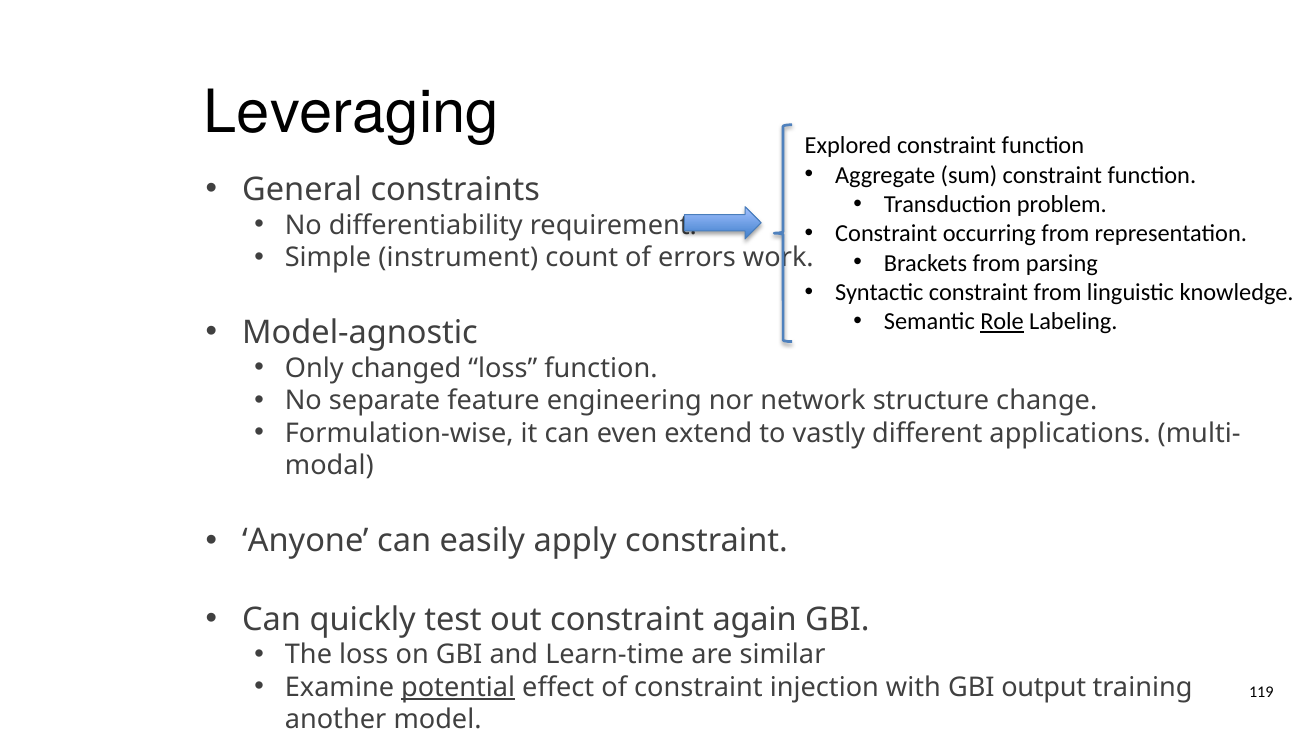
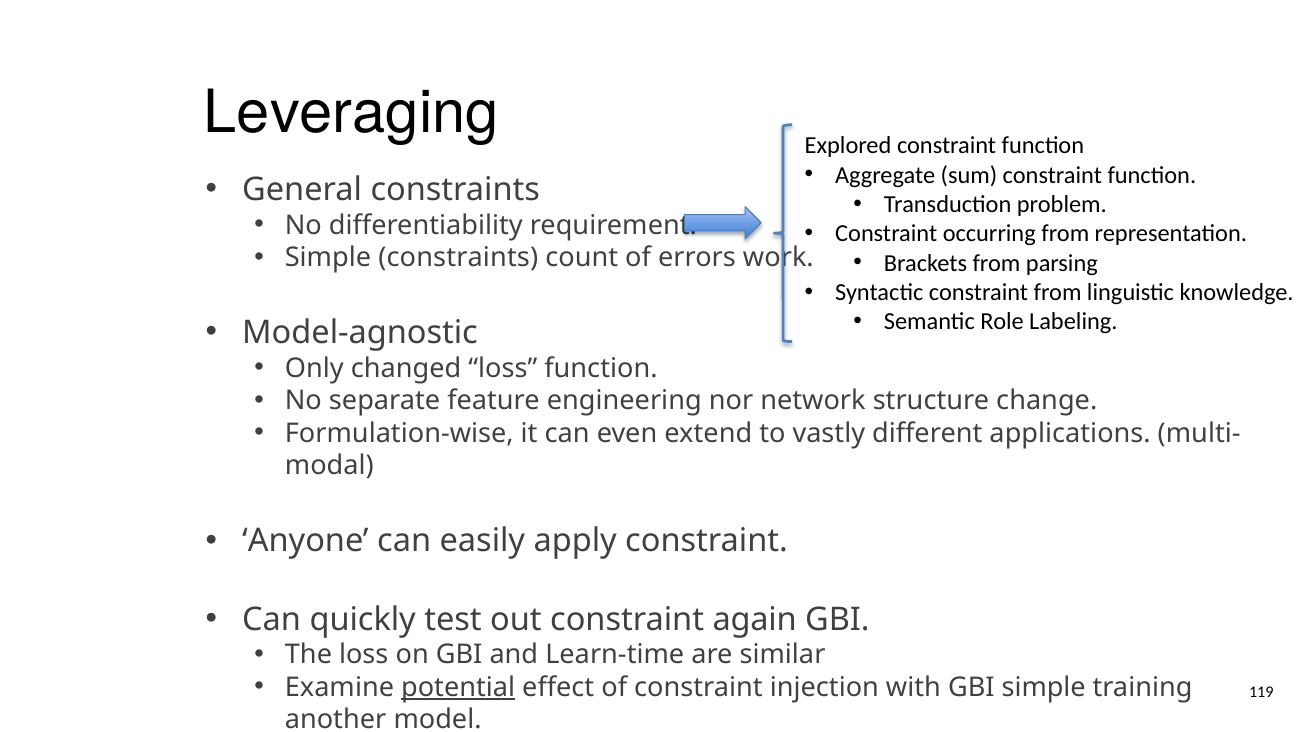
Simple instrument: instrument -> constraints (458, 258)
Role underline: present -> none (1002, 321)
GBI output: output -> simple (1044, 687)
